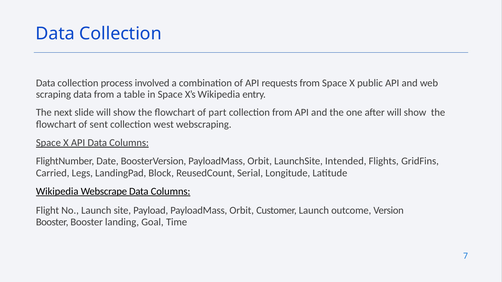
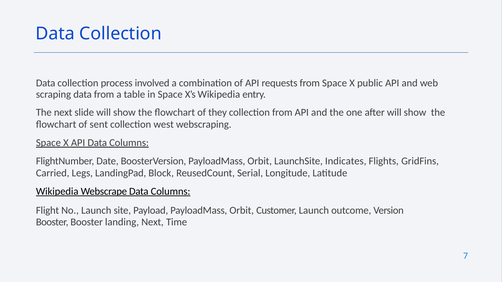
part: part -> they (218, 112)
Intended: Intended -> Indicates (346, 161)
landing Goal: Goal -> Next (153, 222)
